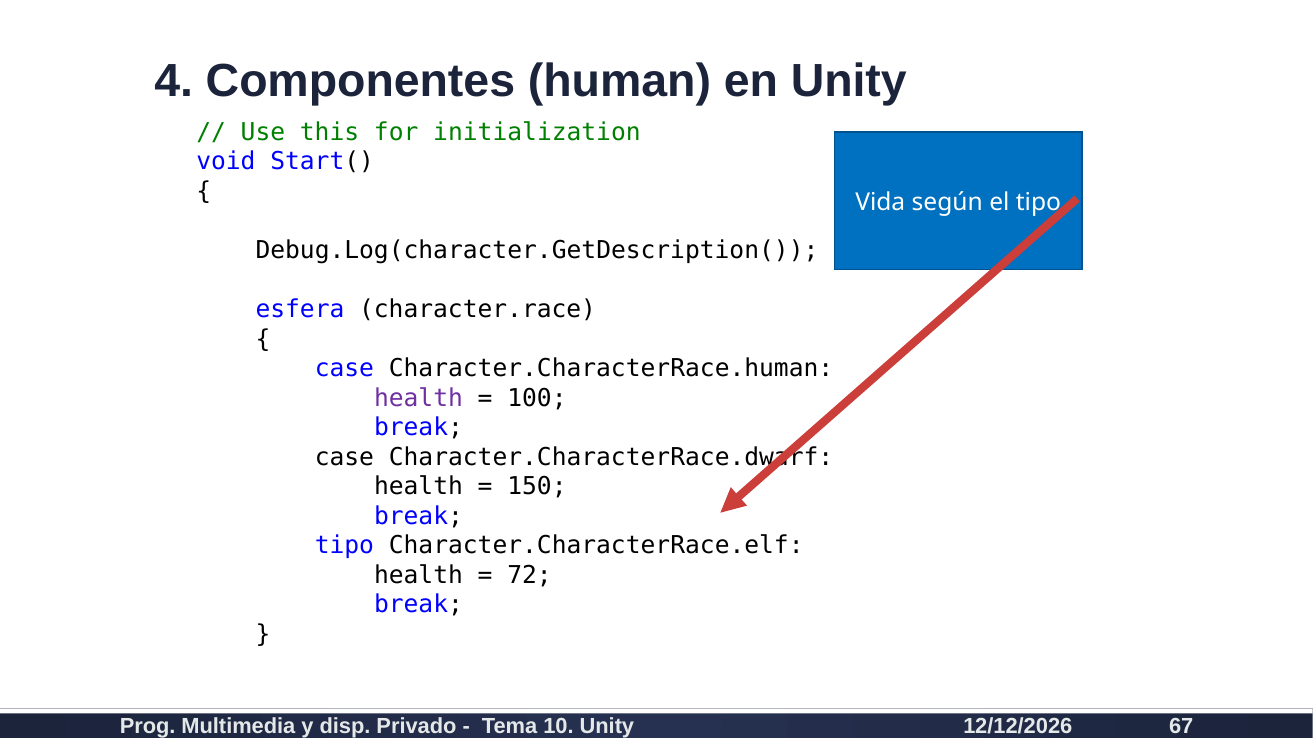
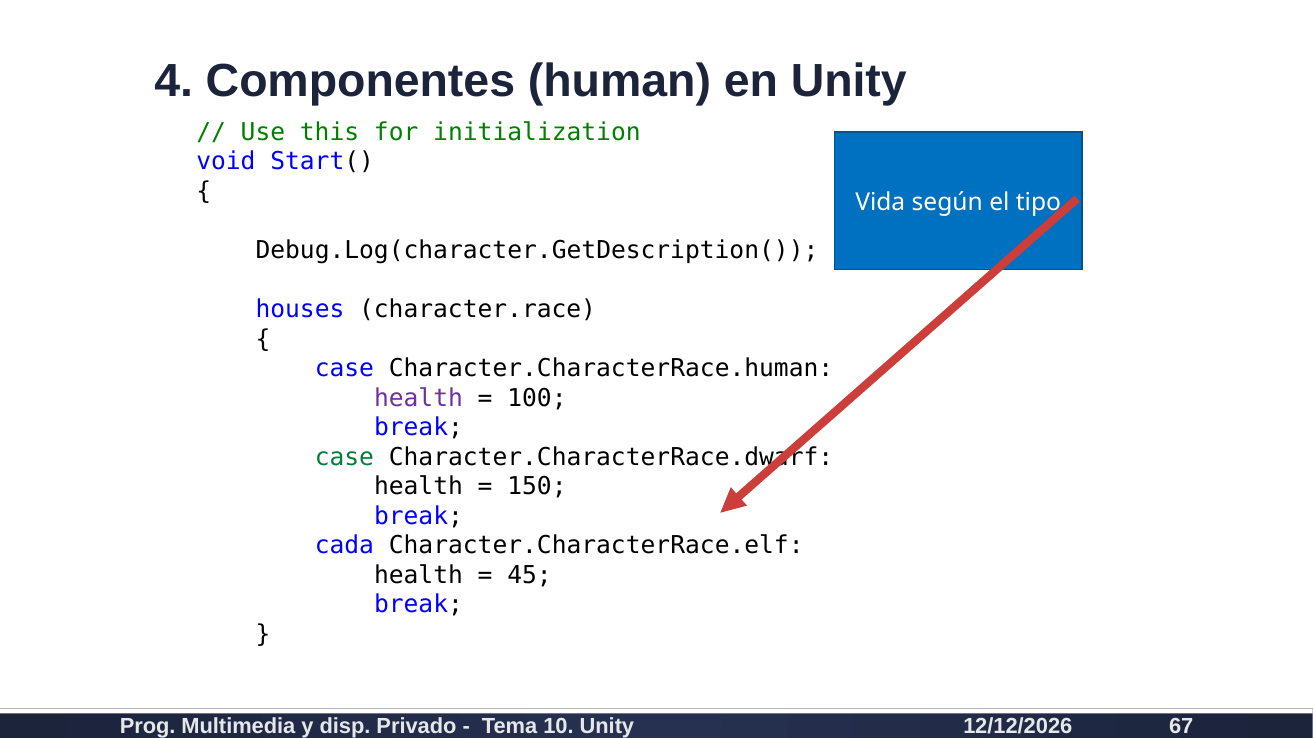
esfera: esfera -> houses (300, 310)
case colour: black -> green (344, 457)
tipo: tipo -> cada (344, 546)
72: 72 -> 45 (530, 576)
